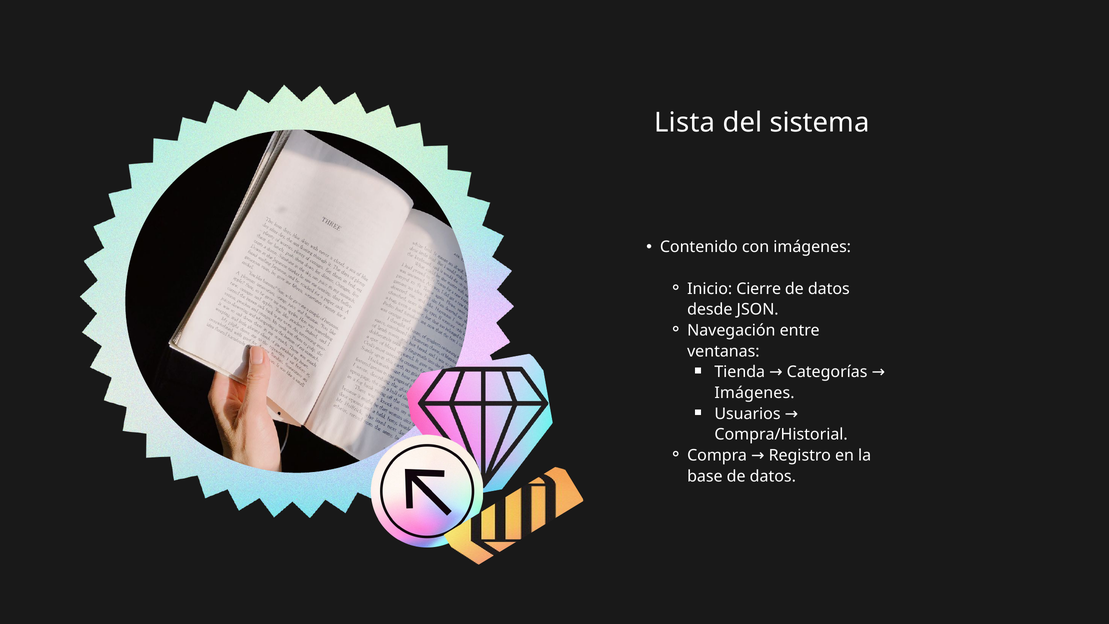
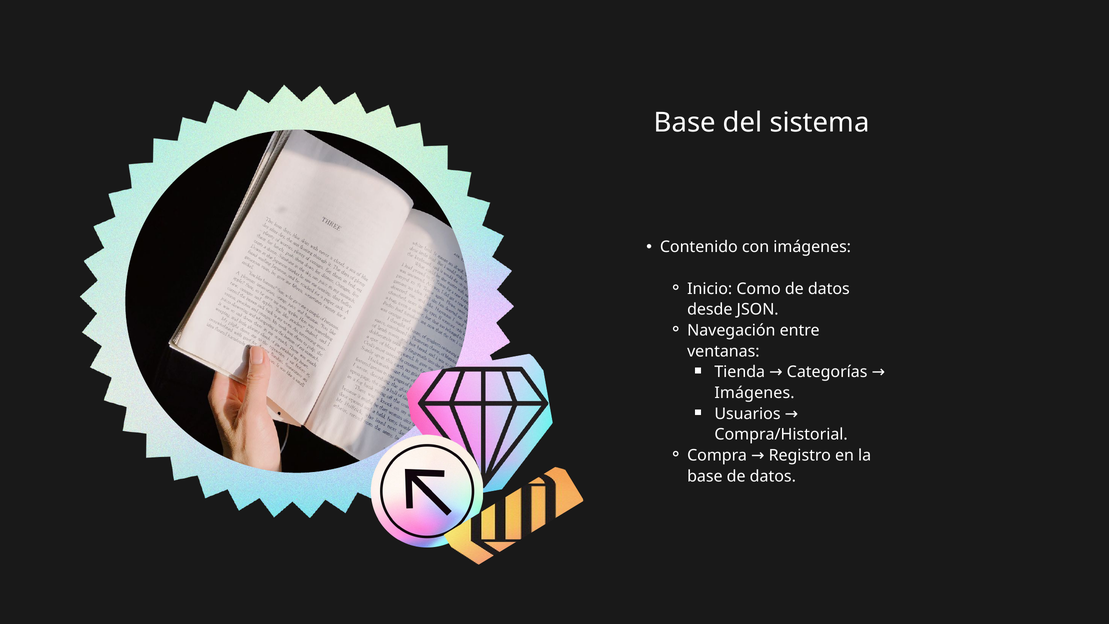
Lista: Lista -> Base (685, 123)
Cierre: Cierre -> Como (759, 289)
